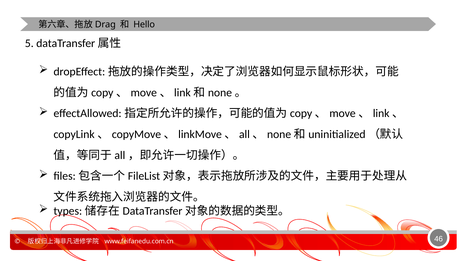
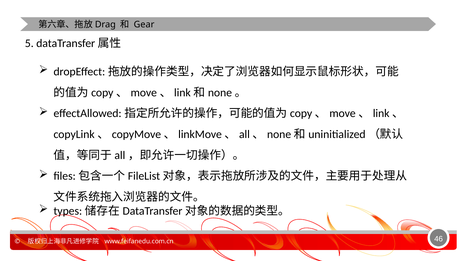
Hello: Hello -> Gear (144, 25)
